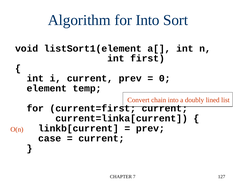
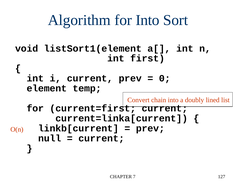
case: case -> null (50, 138)
